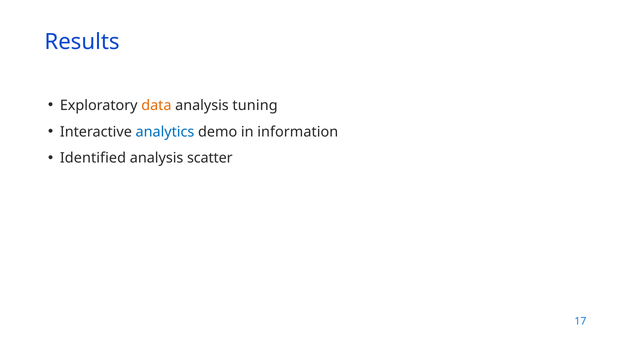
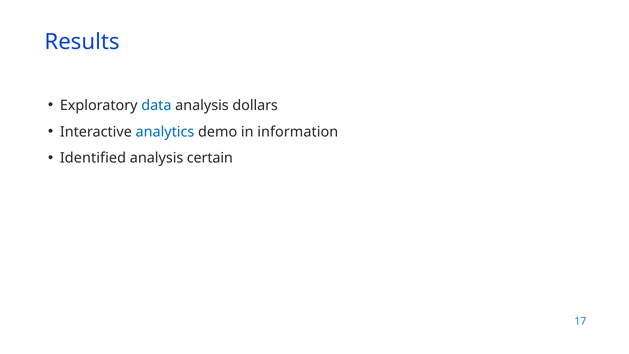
data colour: orange -> blue (156, 105)
tuning: tuning -> dollars (255, 105)
scatter: scatter -> certain (210, 158)
